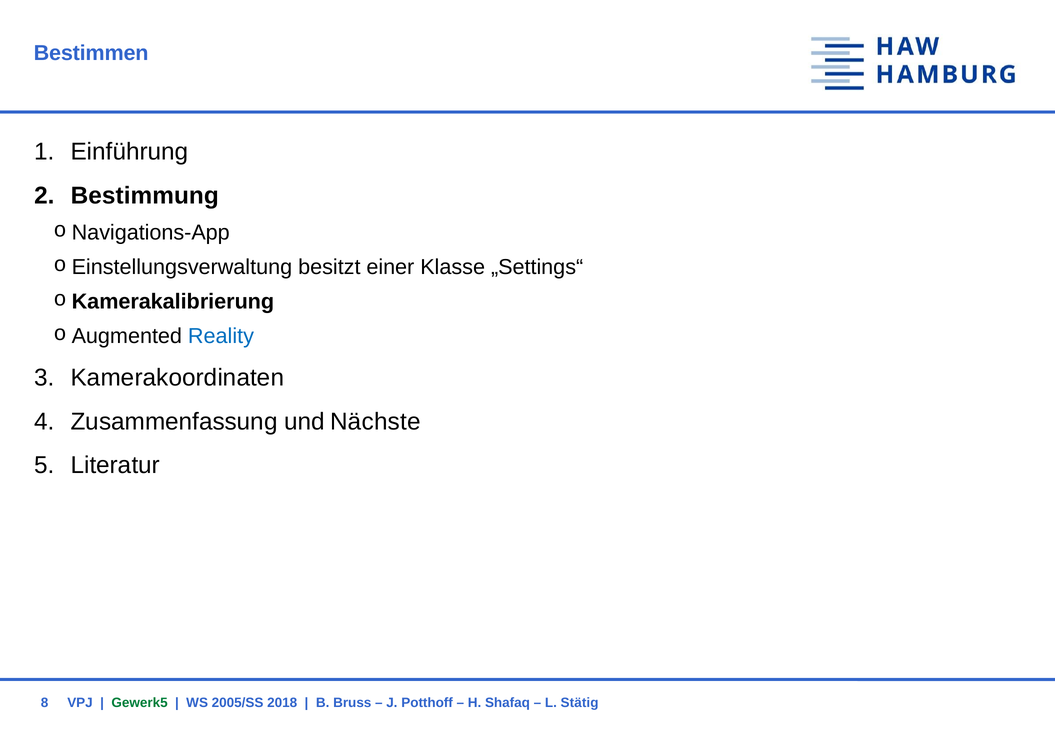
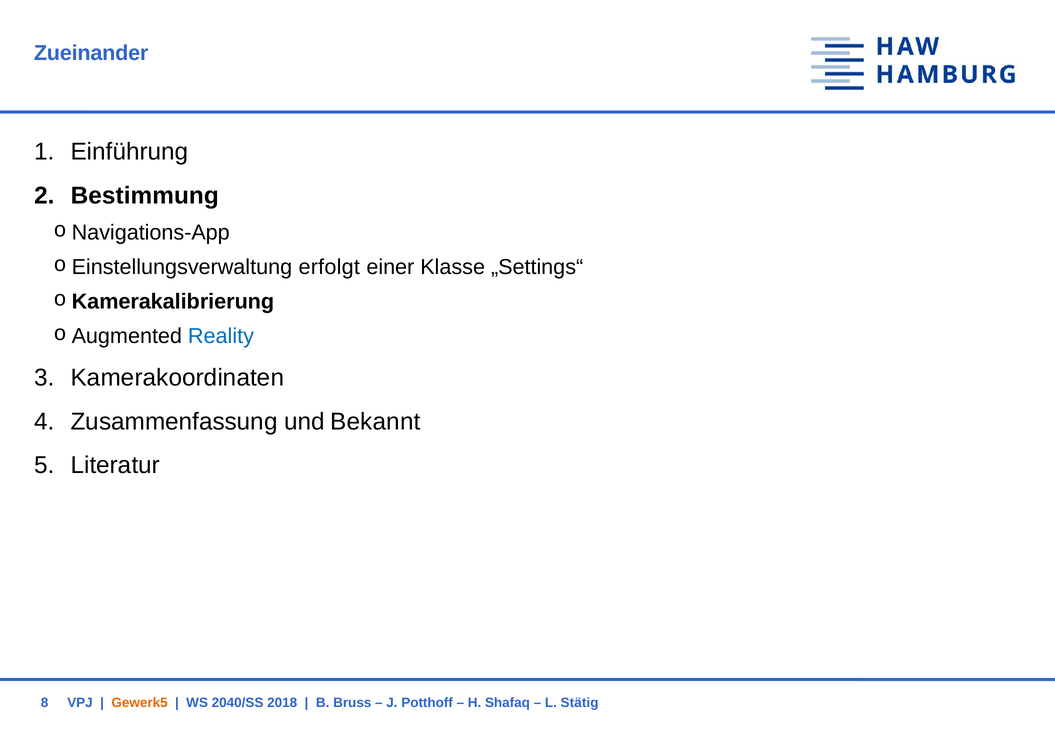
Bestimmen: Bestimmen -> Zueinander (91, 53)
besitzt: besitzt -> erfolgt (329, 267)
Nächste: Nächste -> Bekannt (375, 422)
Gewerk5 colour: green -> orange (140, 703)
2005/SS: 2005/SS -> 2040/SS (238, 703)
